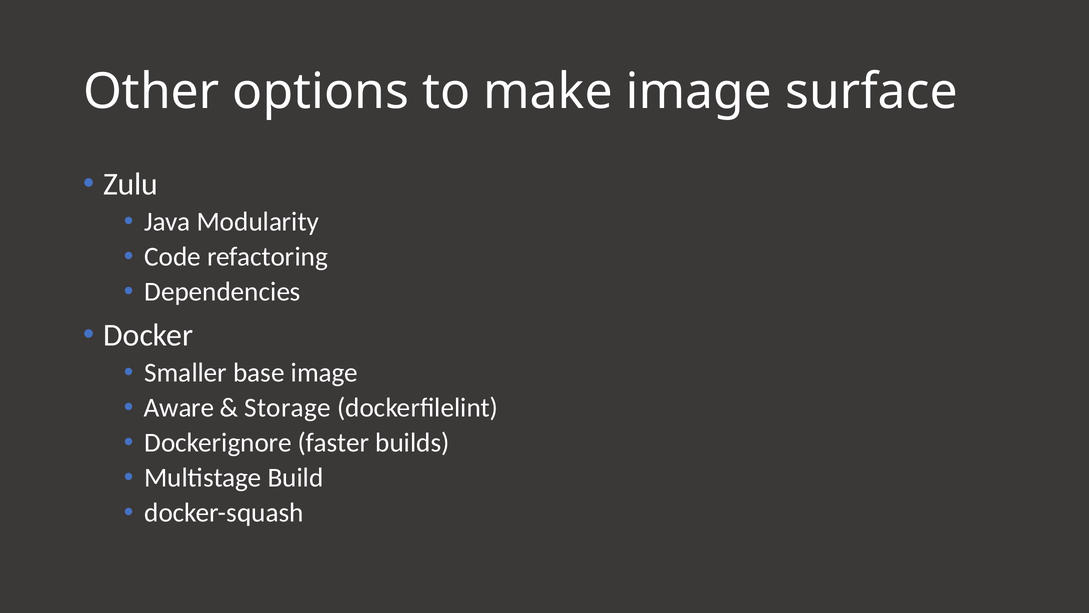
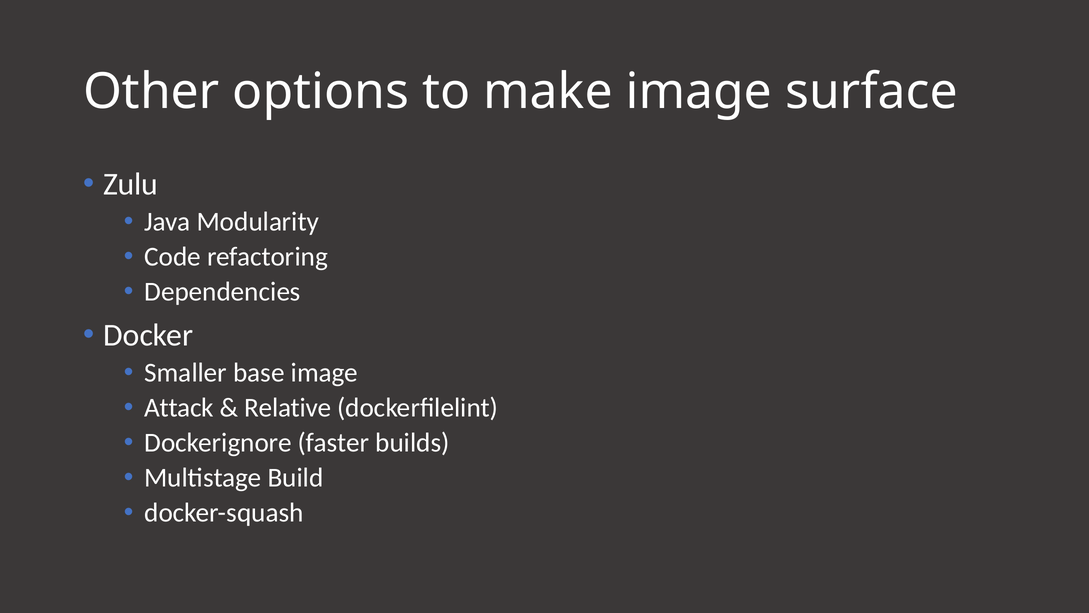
Aware: Aware -> Attack (179, 407)
Storage: Storage -> Relative (288, 407)
